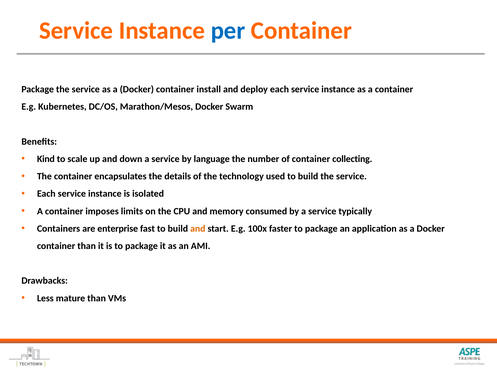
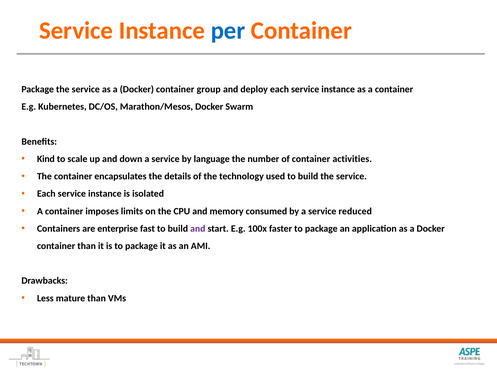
install: install -> group (209, 89)
collecting: collecting -> activities (352, 159)
typically: typically -> reduced (355, 211)
and colour: orange -> purple (198, 228)
